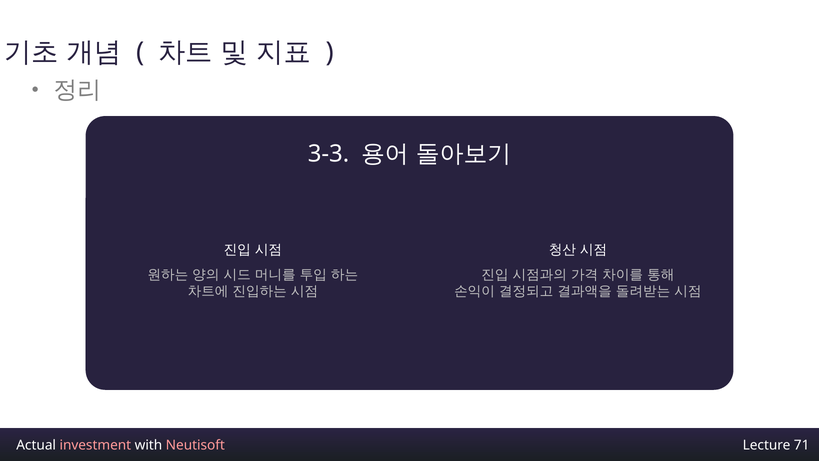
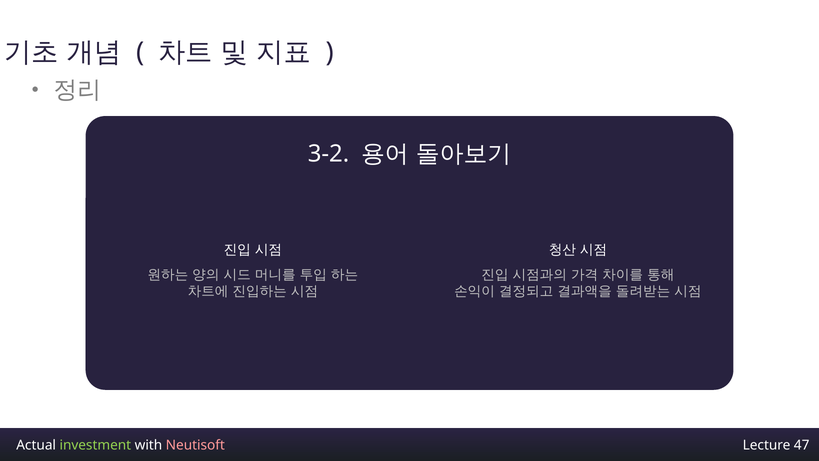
3-3: 3-3 -> 3-2 (328, 154)
investment colour: pink -> light green (95, 445)
71: 71 -> 47 (802, 445)
